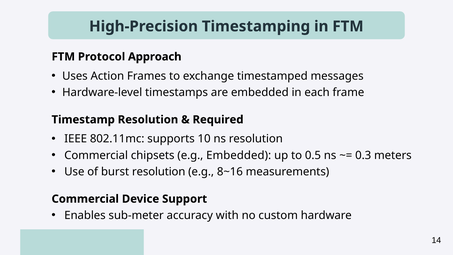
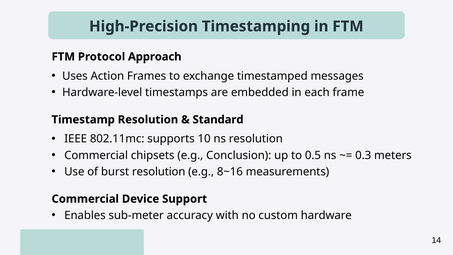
Required: Required -> Standard (218, 120)
e.g Embedded: Embedded -> Conclusion (239, 155)
